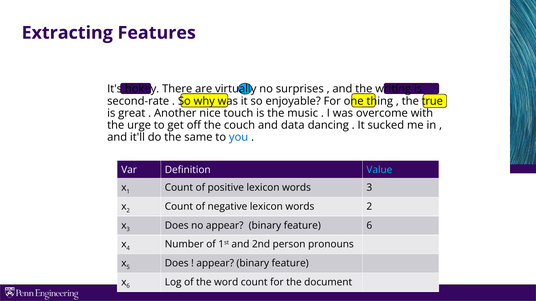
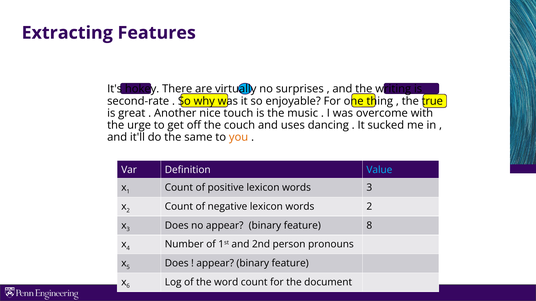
data: data -> uses (293, 125)
you colour: blue -> orange (239, 137)
feature 6: 6 -> 8 (369, 226)
